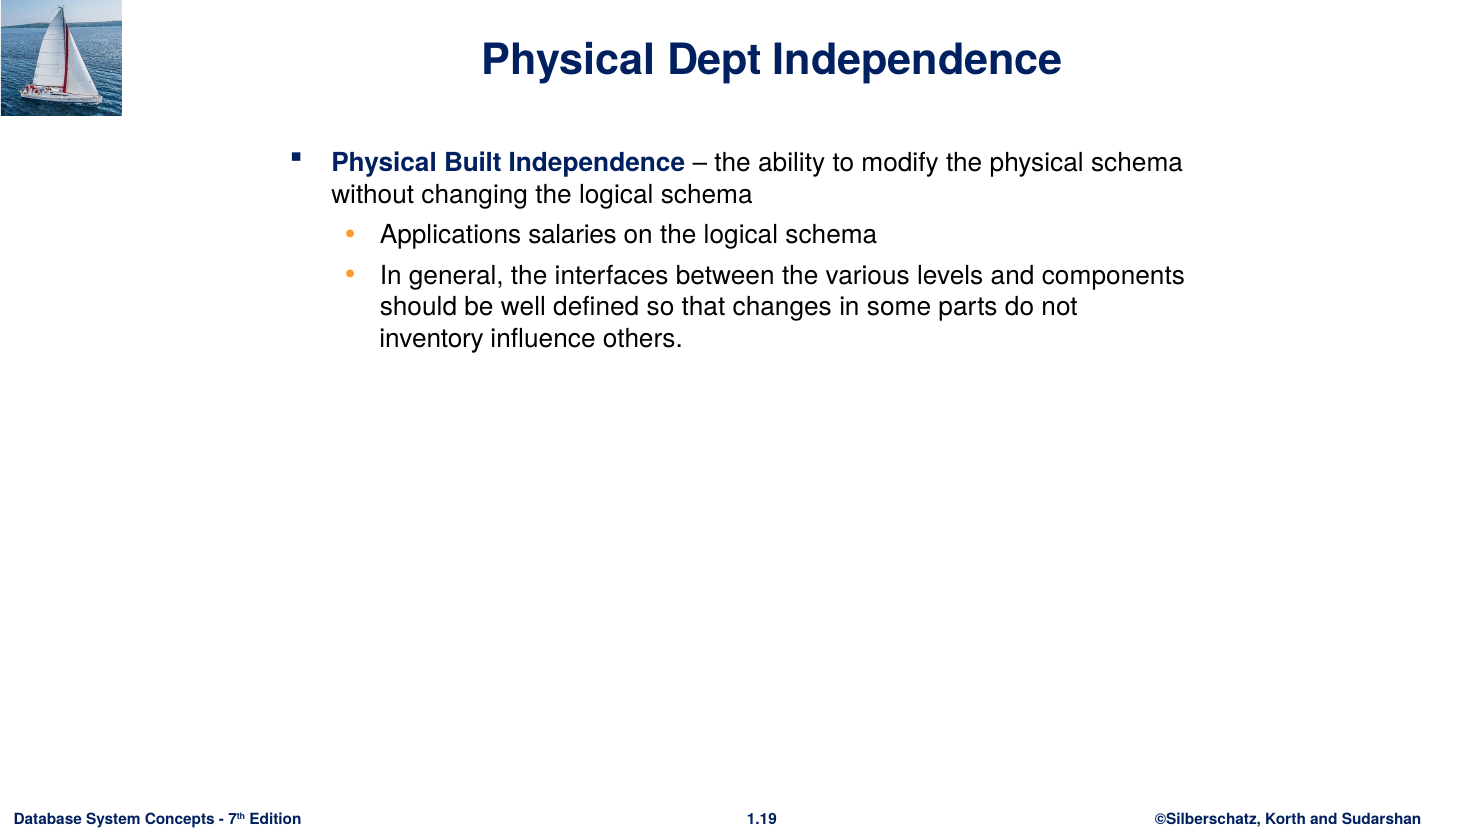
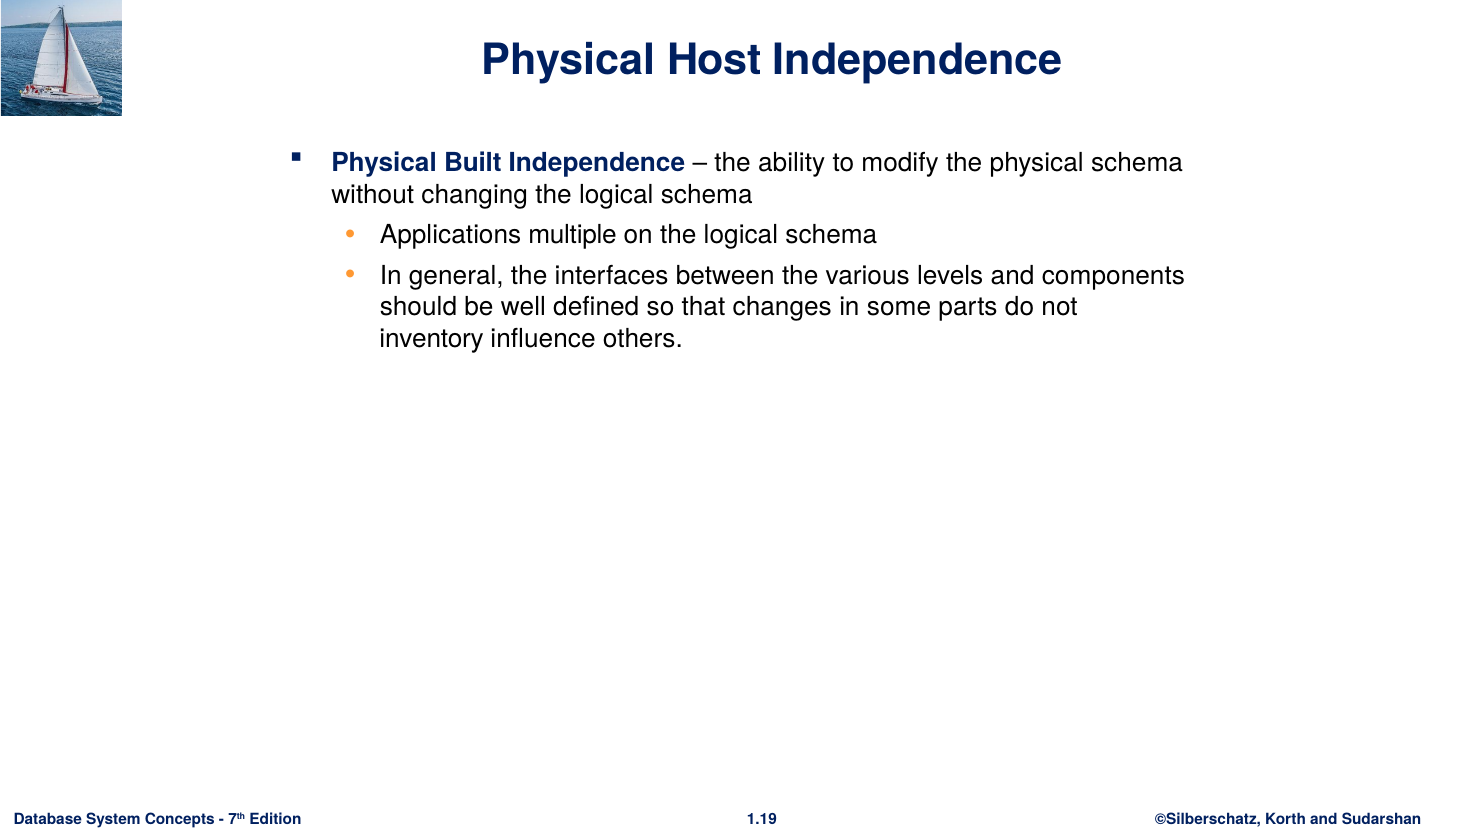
Dept: Dept -> Host (714, 60)
salaries: salaries -> multiple (573, 235)
